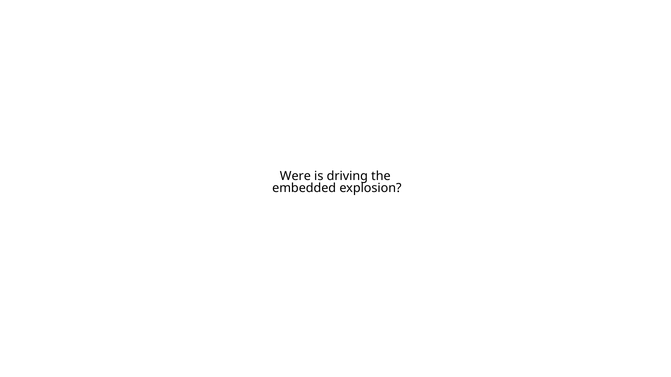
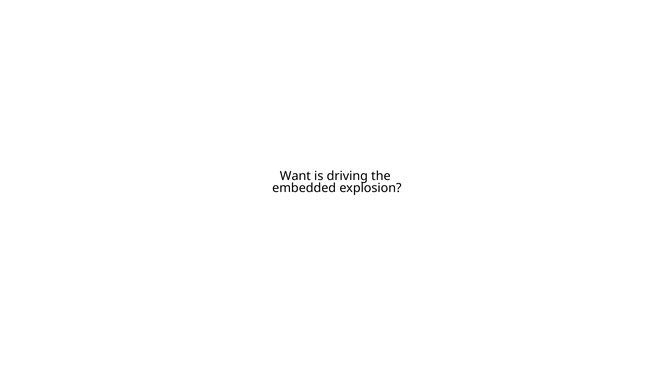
Were: Were -> Want (295, 176)
